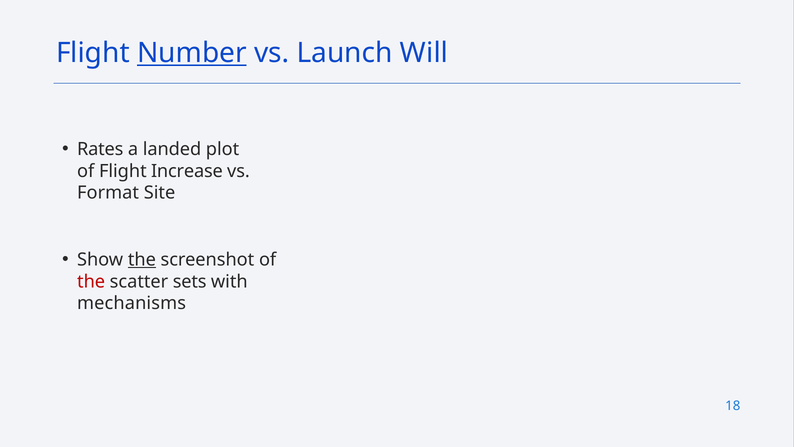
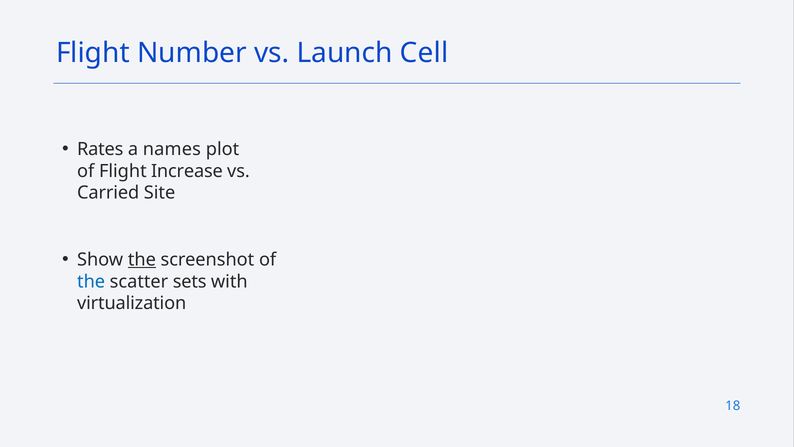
Number underline: present -> none (192, 53)
Will: Will -> Cell (424, 53)
landed: landed -> names (172, 149)
Format: Format -> Carried (108, 193)
the colour: red -> blue (91, 281)
mechanisms: mechanisms -> virtualization (132, 303)
